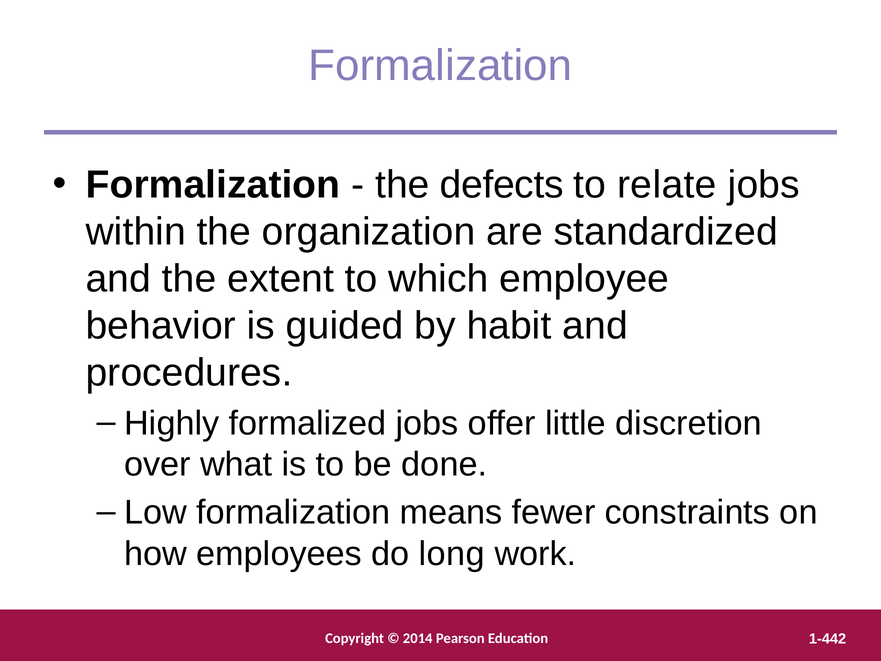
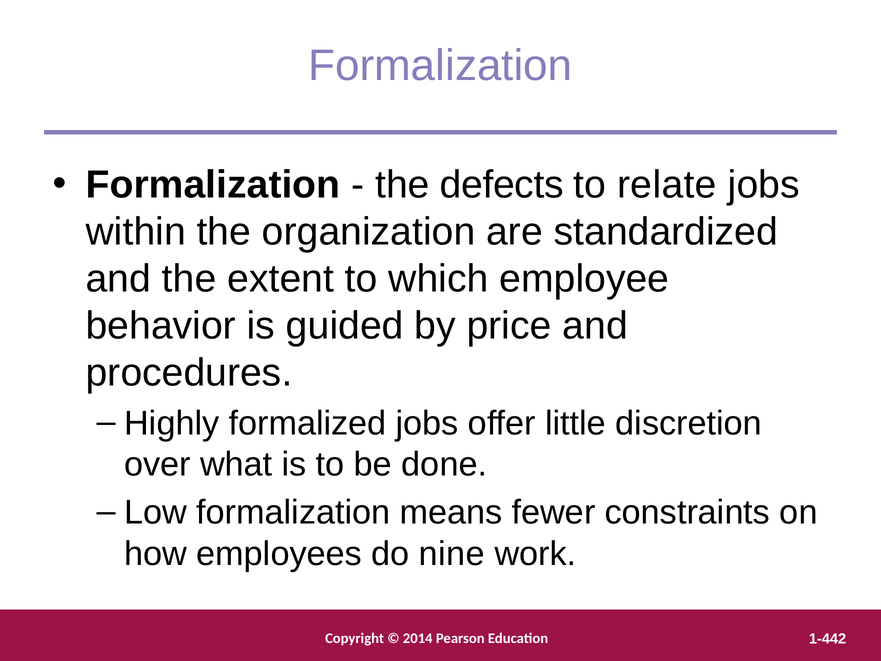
habit: habit -> price (509, 326)
long: long -> nine (452, 554)
